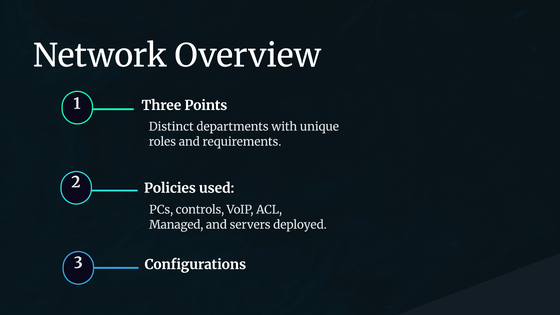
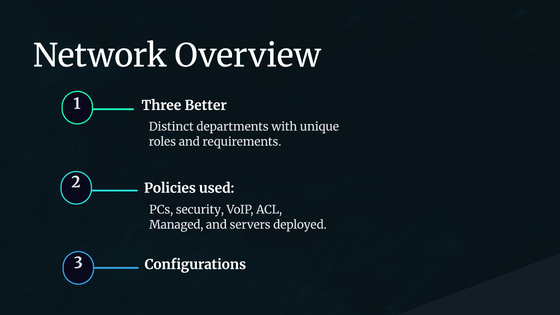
Points: Points -> Better (206, 105)
controls: controls -> security (200, 210)
